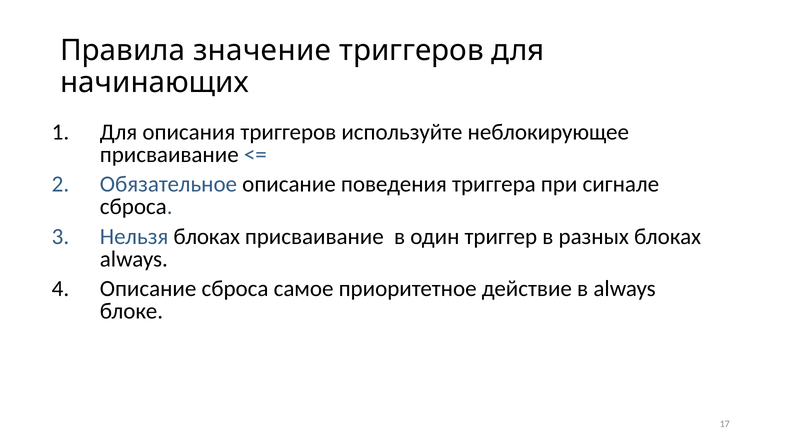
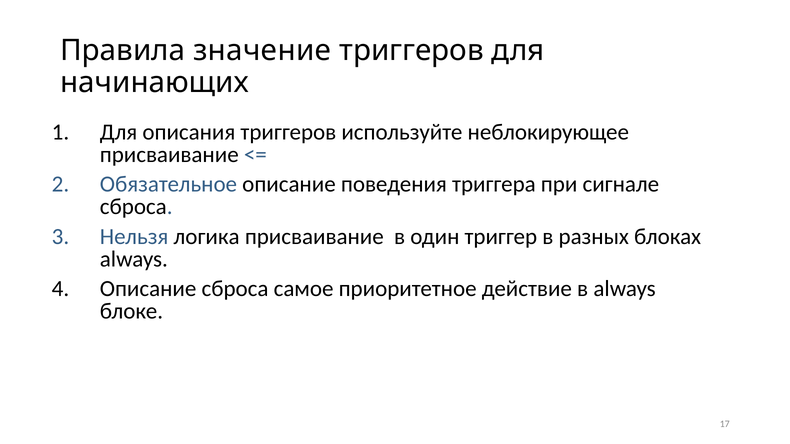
Нельзя блоках: блоках -> логика (207, 237)
